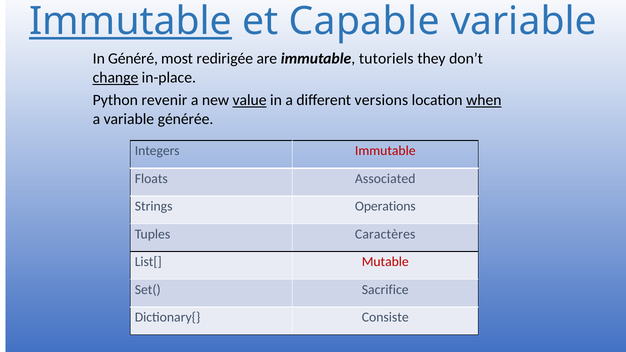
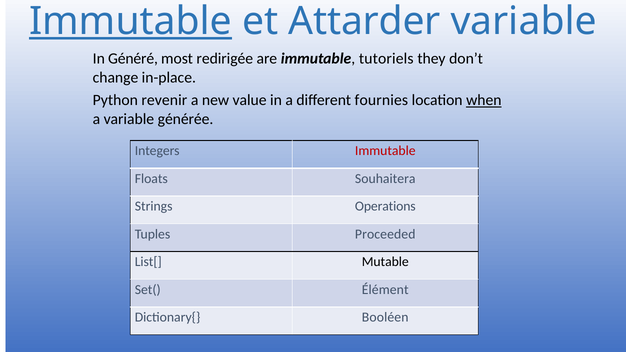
Capable: Capable -> Attarder (364, 22)
change underline: present -> none (116, 78)
value underline: present -> none (250, 100)
versions: versions -> fournies (381, 100)
Associated: Associated -> Souhaitera (385, 179)
Caractères: Caractères -> Proceeded (385, 234)
Mutable colour: red -> black (385, 262)
Sacrifice: Sacrifice -> Élément (385, 290)
Consiste: Consiste -> Booléen (385, 317)
